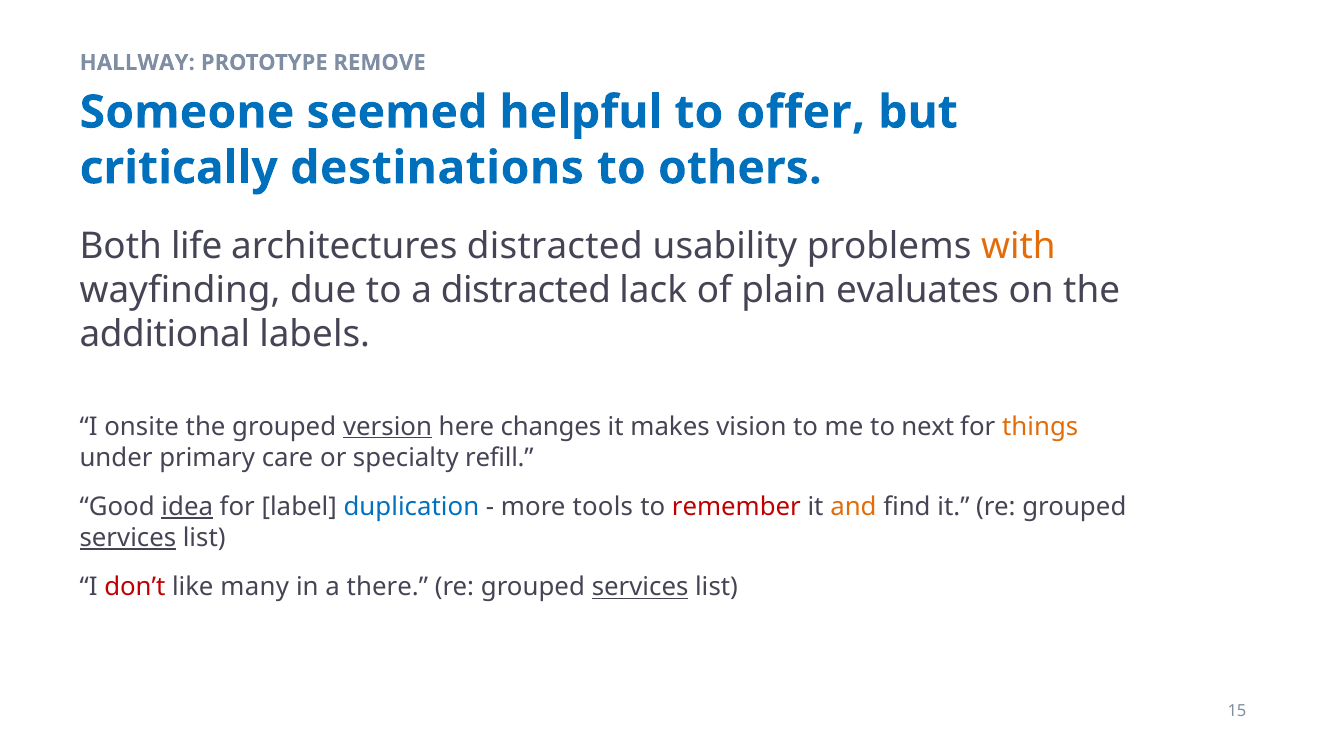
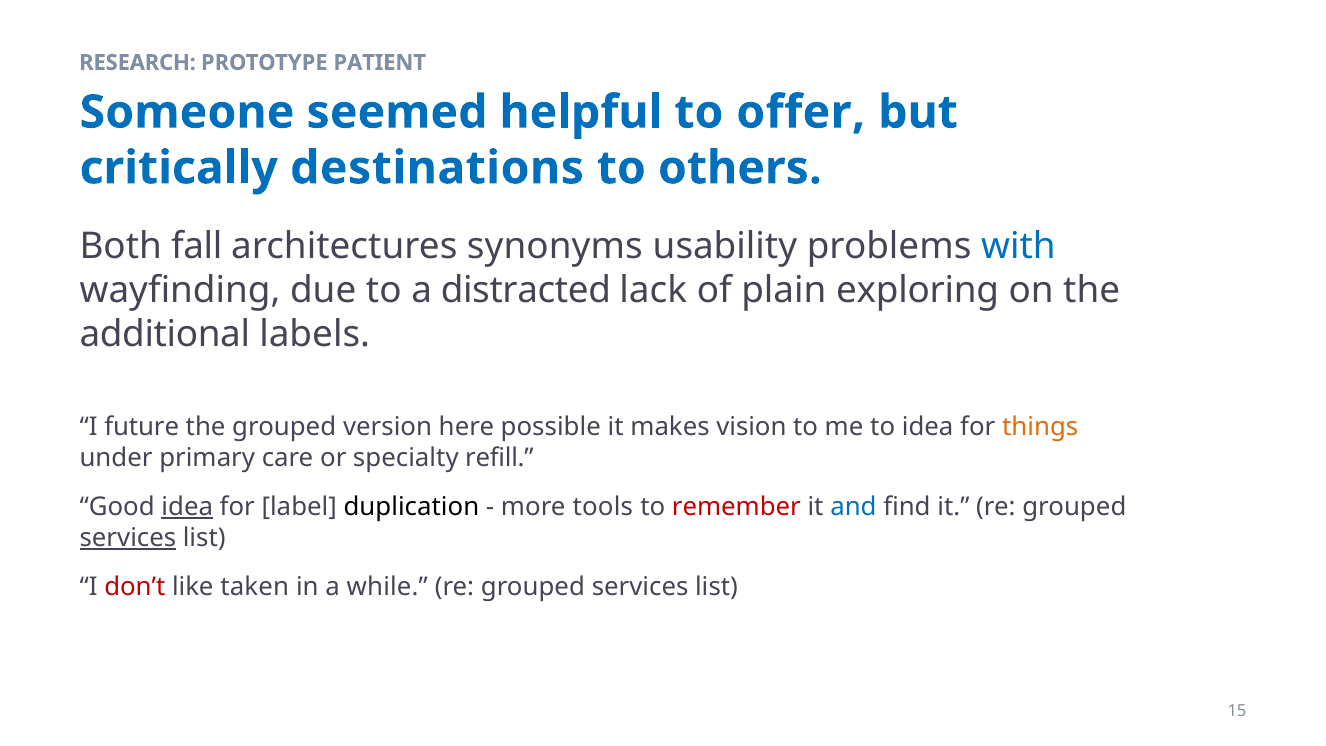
HALLWAY: HALLWAY -> RESEARCH (138, 63)
REMOVE: REMOVE -> PATIENT (380, 63)
life: life -> fall (197, 246)
architectures distracted: distracted -> synonyms (555, 246)
with colour: orange -> blue (1018, 246)
evaluates: evaluates -> exploring (918, 290)
onsite: onsite -> future (142, 427)
version underline: present -> none (388, 427)
changes: changes -> possible (551, 427)
to next: next -> idea (928, 427)
duplication colour: blue -> black (411, 507)
and colour: orange -> blue (853, 507)
many: many -> taken (255, 587)
there: there -> while (387, 587)
services underline: present -> none (640, 587)
